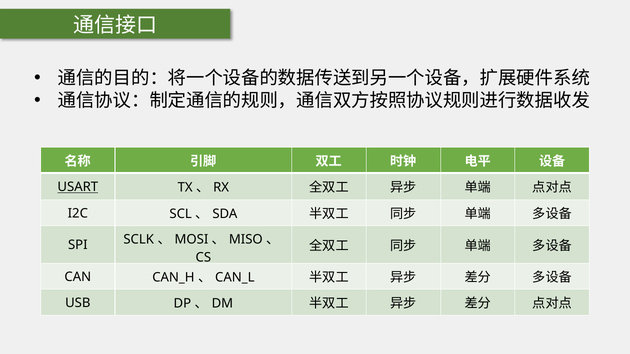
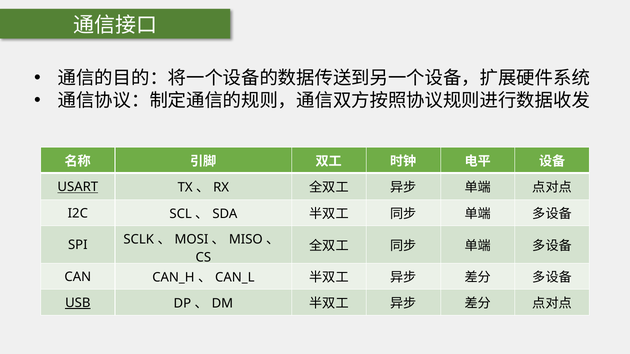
USB underline: none -> present (78, 303)
